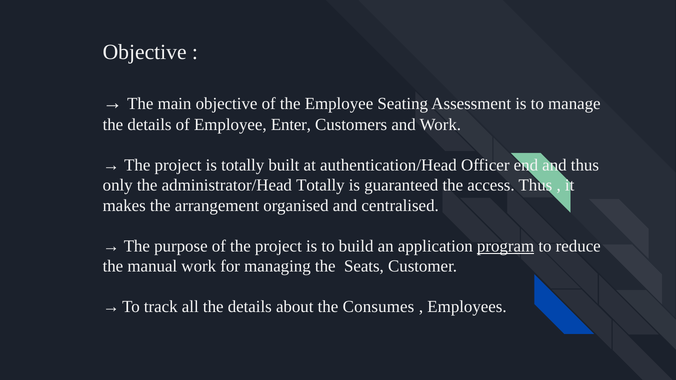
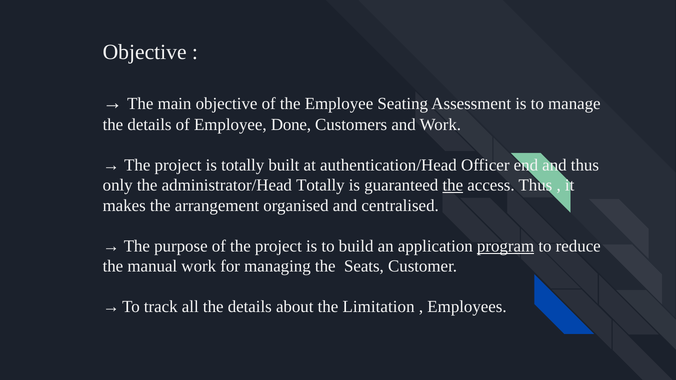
Enter: Enter -> Done (291, 125)
the underline: none -> present (453, 185)
Consumes: Consumes -> Limitation (379, 307)
